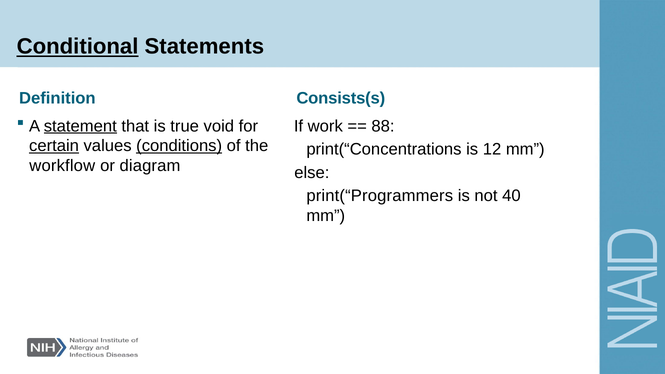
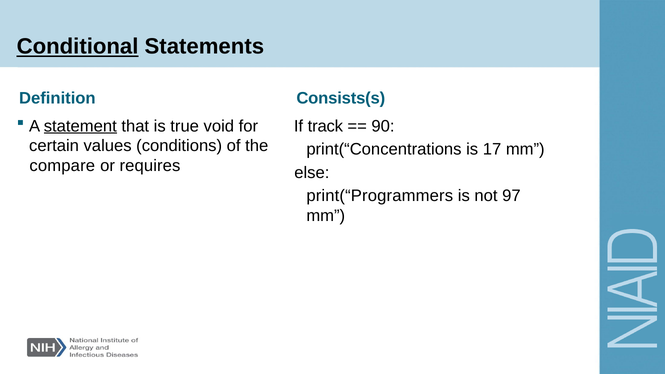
work: work -> track (325, 126)
88: 88 -> 90 (383, 126)
certain underline: present -> none (54, 146)
conditions underline: present -> none (179, 146)
12: 12 -> 17 (492, 149)
workflow: workflow -> compare (62, 166)
diagram: diagram -> requires (150, 166)
40: 40 -> 97 (511, 196)
